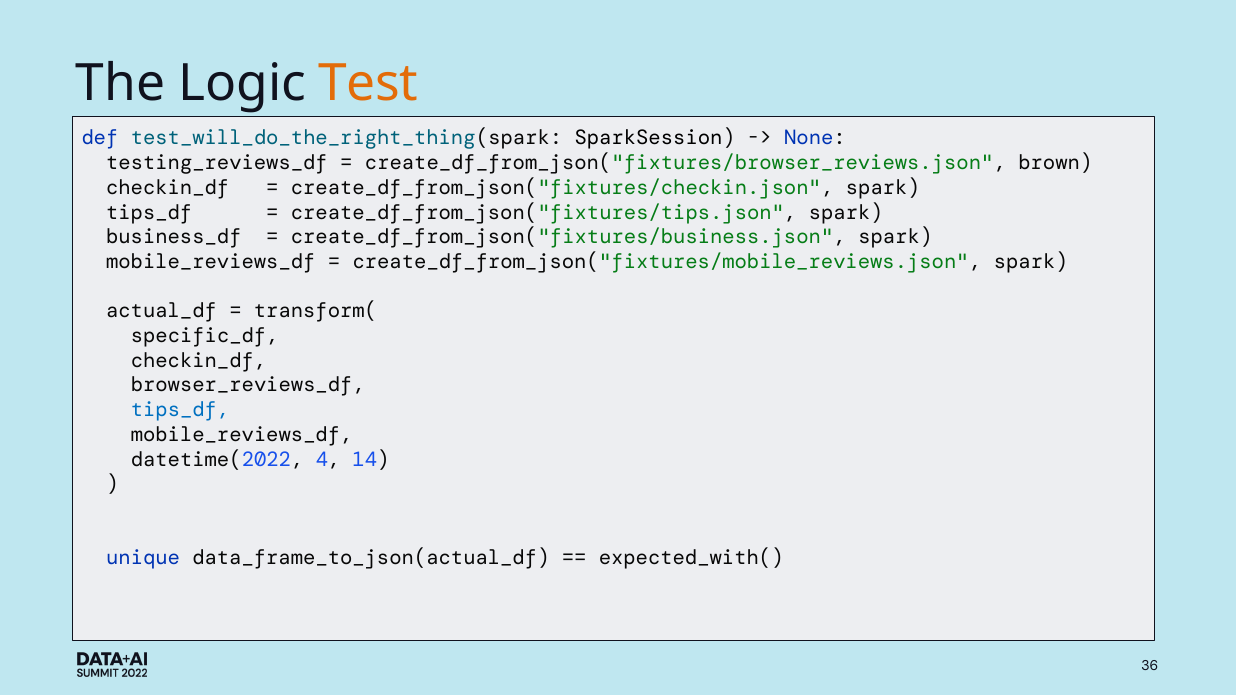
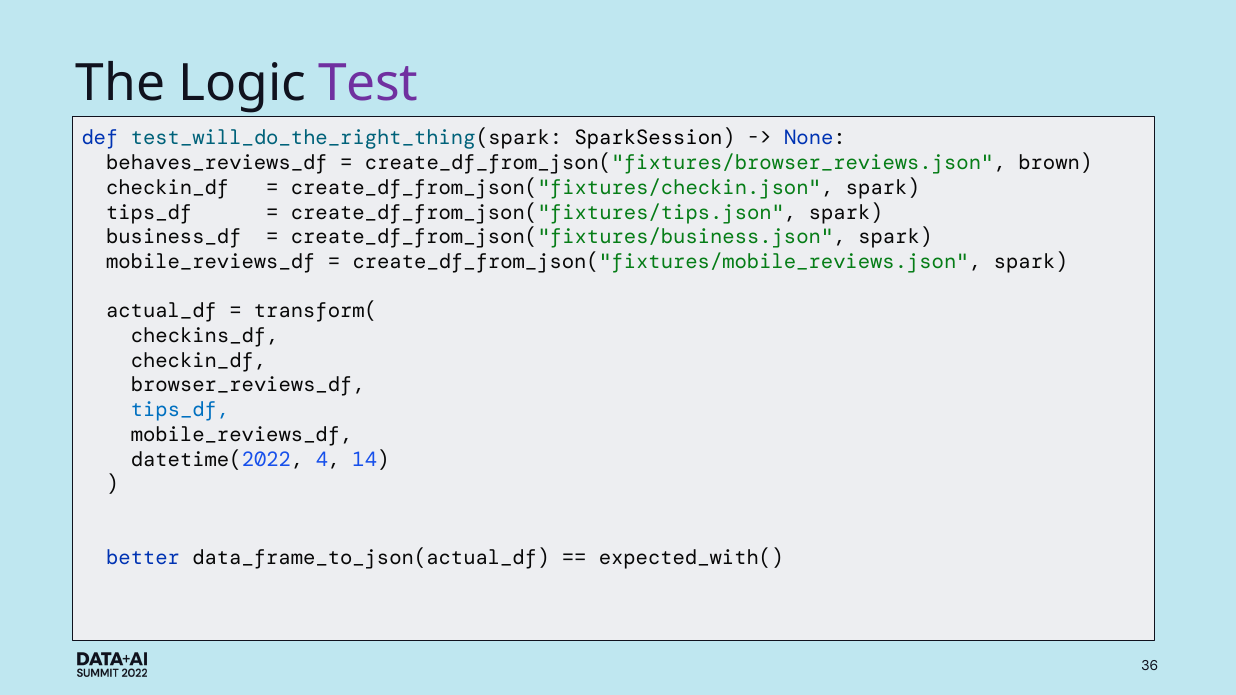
Test colour: orange -> purple (369, 84)
testing_reviews_df: testing_reviews_df -> behaves_reviews_df (217, 163)
specific_df: specific_df -> checkins_df (205, 336)
unique: unique -> better (143, 558)
